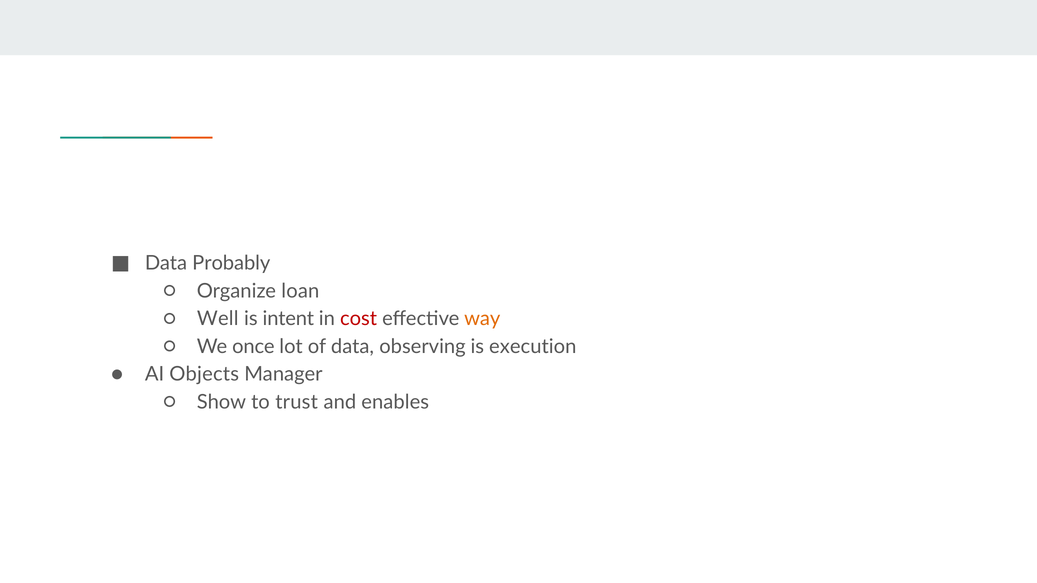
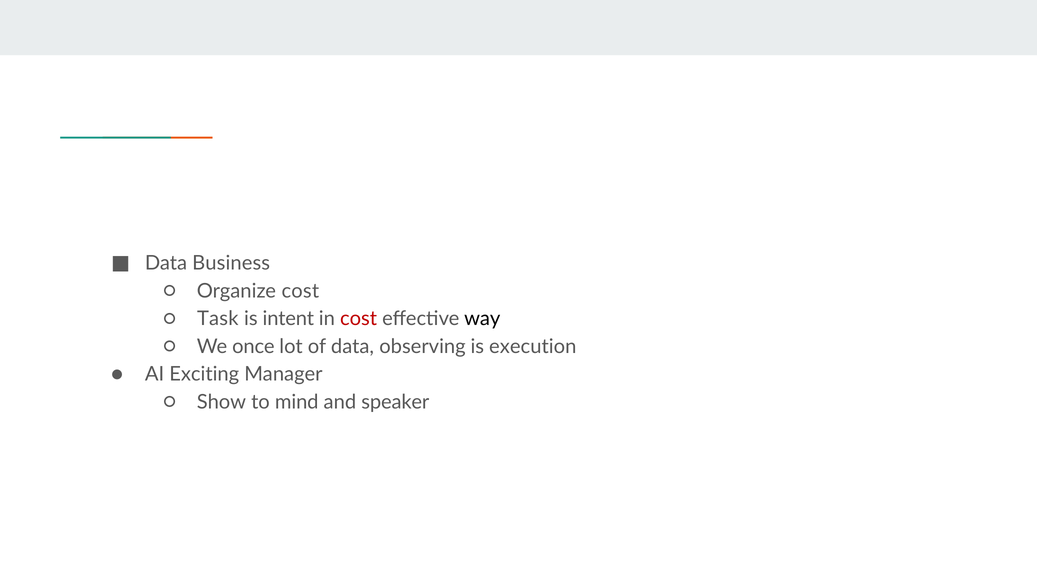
Probably: Probably -> Business (231, 263)
Organize loan: loan -> cost (300, 291)
Well: Well -> Task (218, 319)
way colour: orange -> black (482, 319)
Objects: Objects -> Exciting (204, 374)
trust: trust -> mind (297, 402)
enables: enables -> speaker (395, 402)
